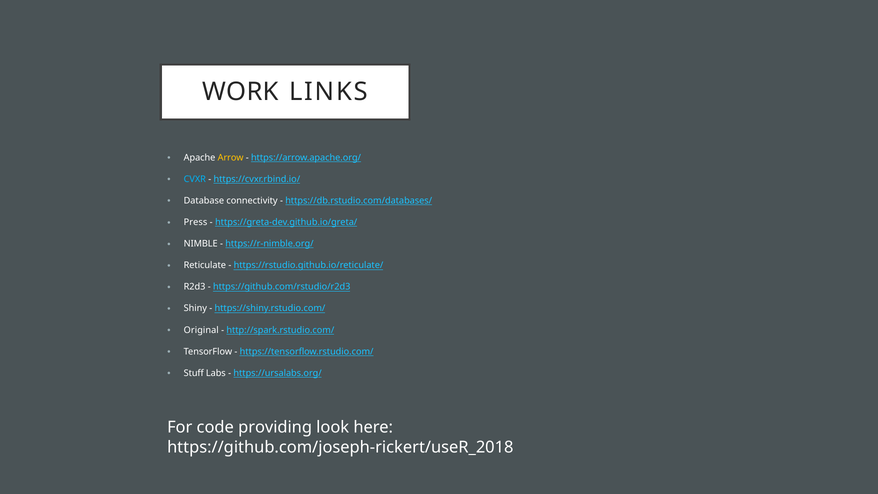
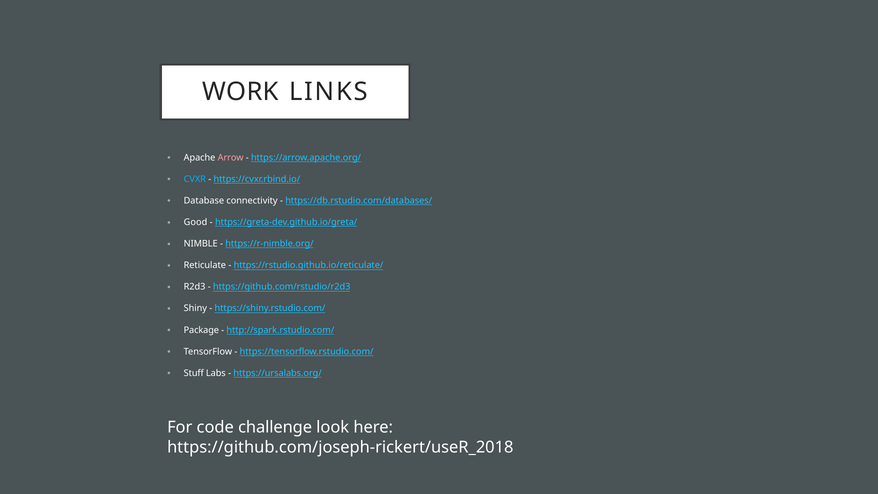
Arrow colour: yellow -> pink (231, 158)
Press: Press -> Good (196, 222)
Original: Original -> Package (201, 330)
providing: providing -> challenge (275, 427)
